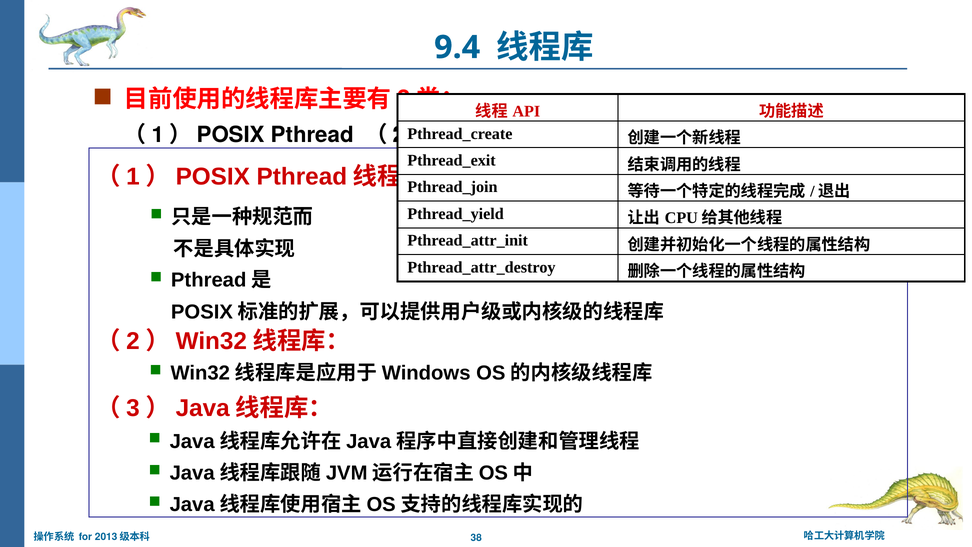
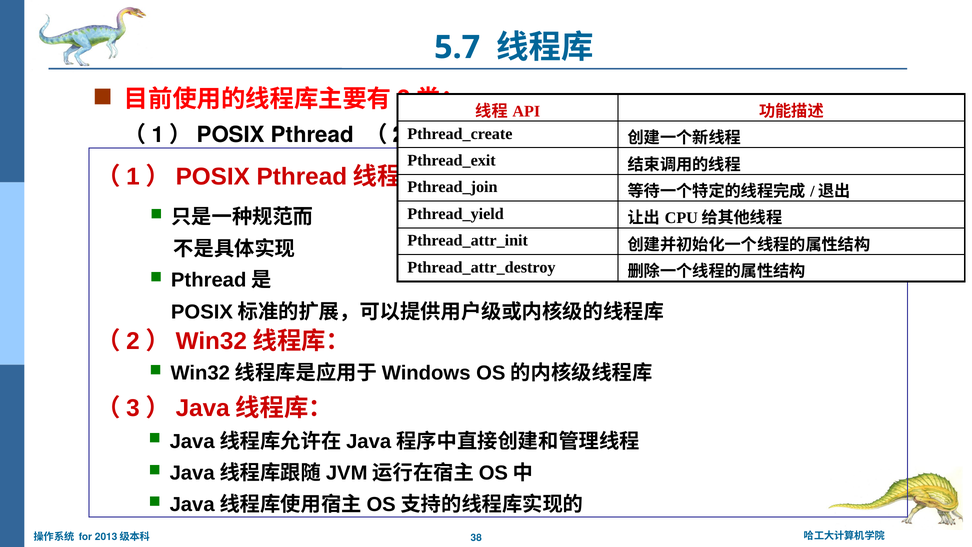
9.4: 9.4 -> 5.7 (457, 47)
